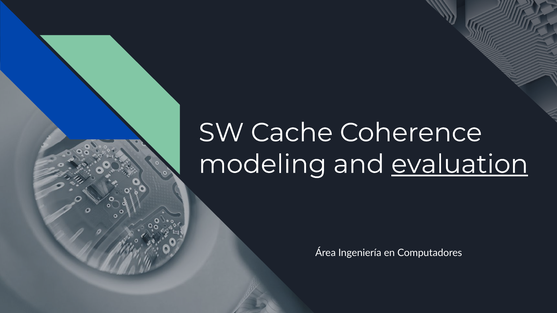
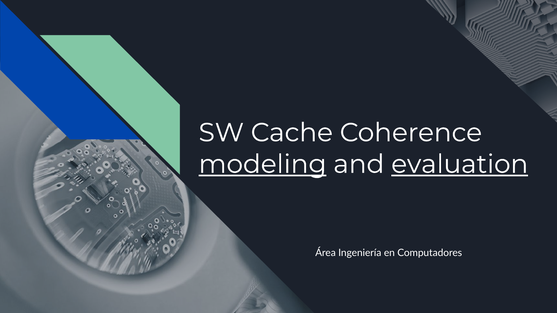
modeling underline: none -> present (263, 164)
